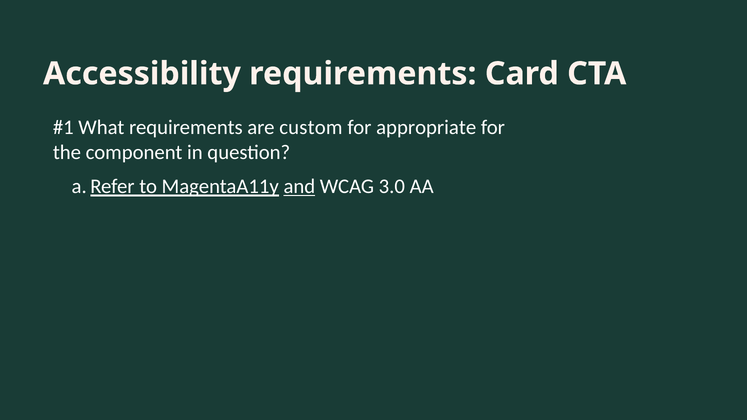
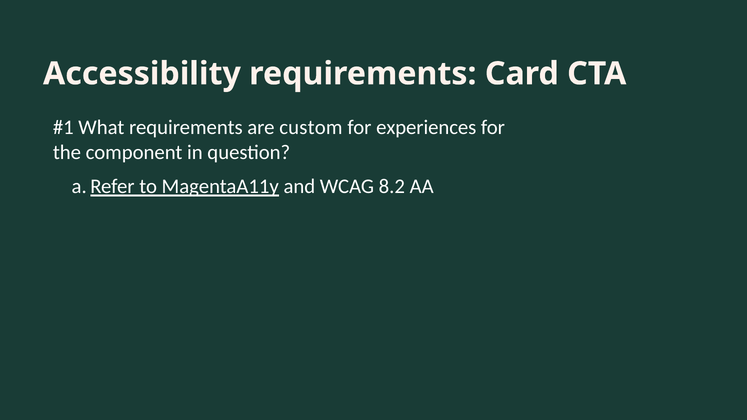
appropriate: appropriate -> experiences (426, 127)
and underline: present -> none (299, 187)
3.0: 3.0 -> 8.2 (392, 187)
